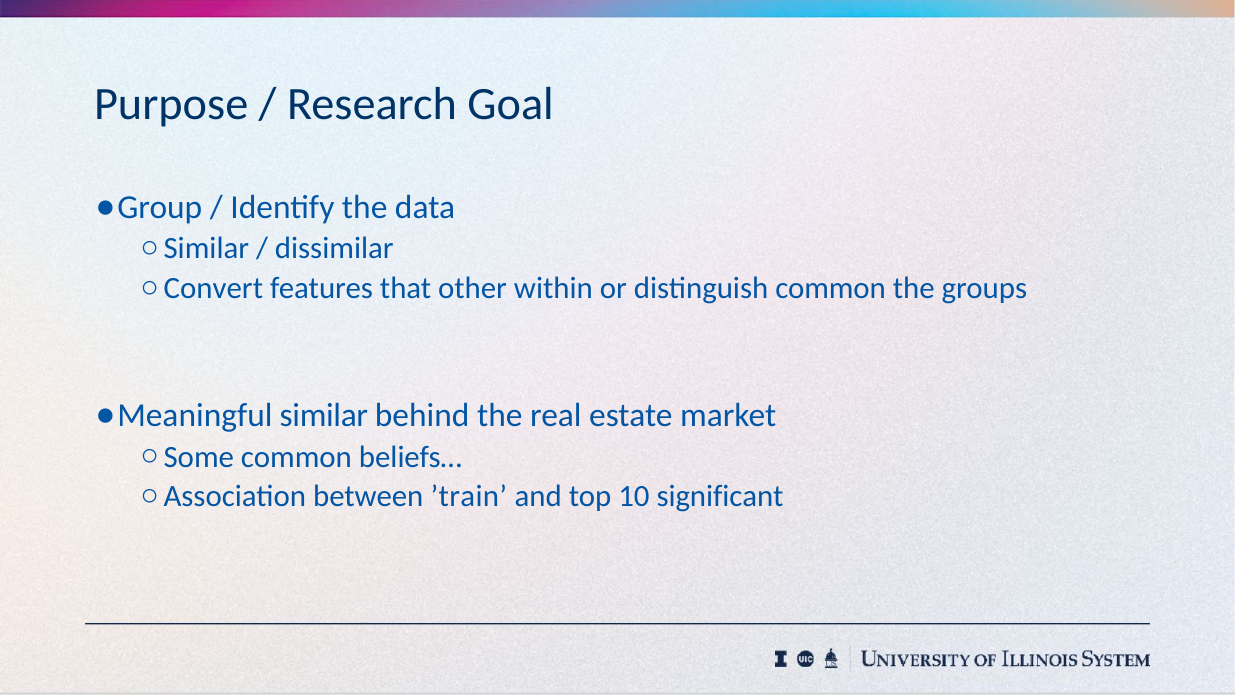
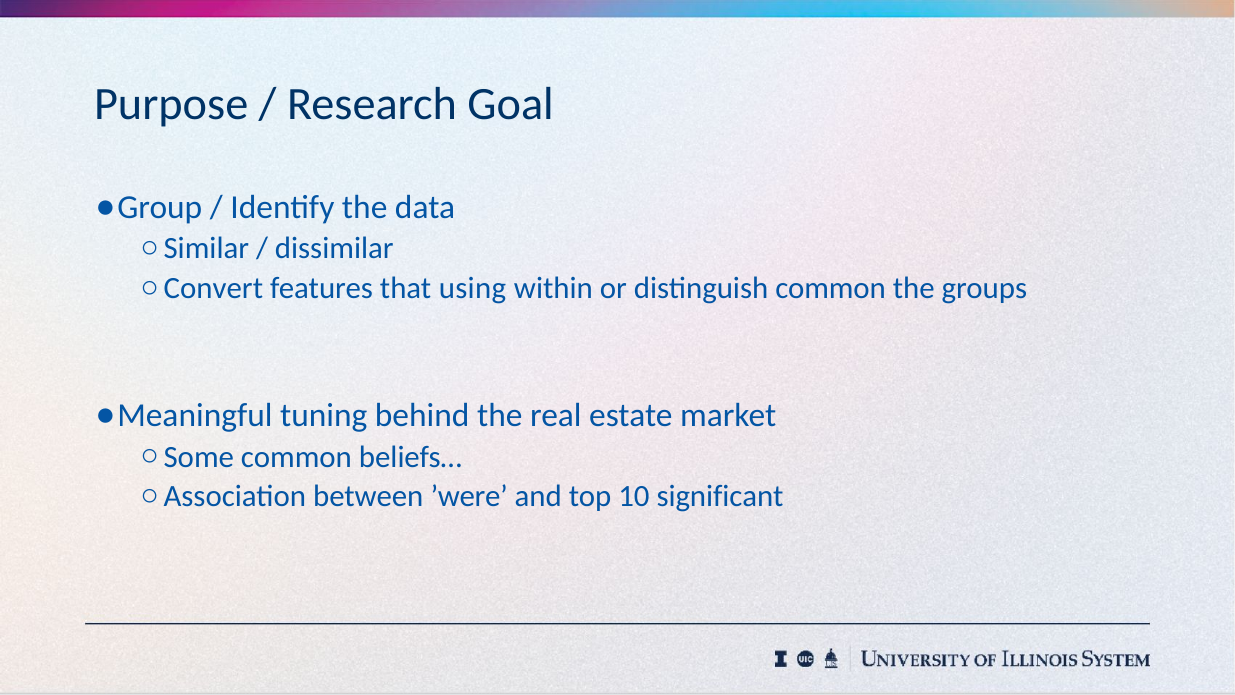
other: other -> using (472, 288)
Meaningful similar: similar -> tuning (324, 416)
’train: ’train -> ’were (469, 497)
